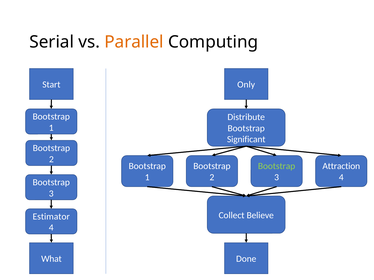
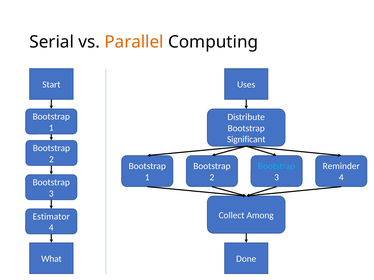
Only: Only -> Uses (246, 85)
Bootstrap colour: light green -> light blue (277, 166)
Attraction: Attraction -> Reminder (341, 166)
Believe: Believe -> Among (260, 216)
